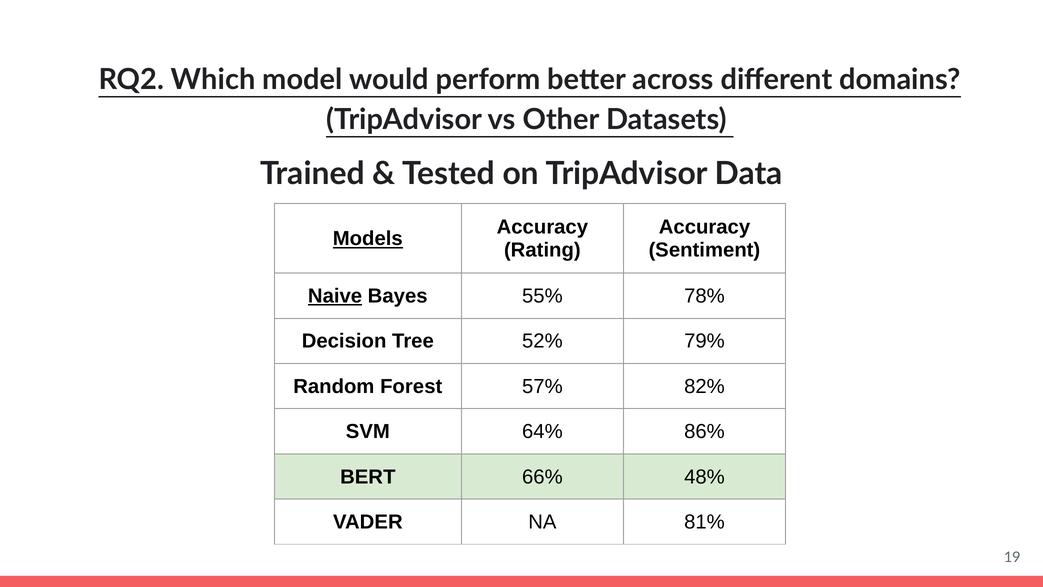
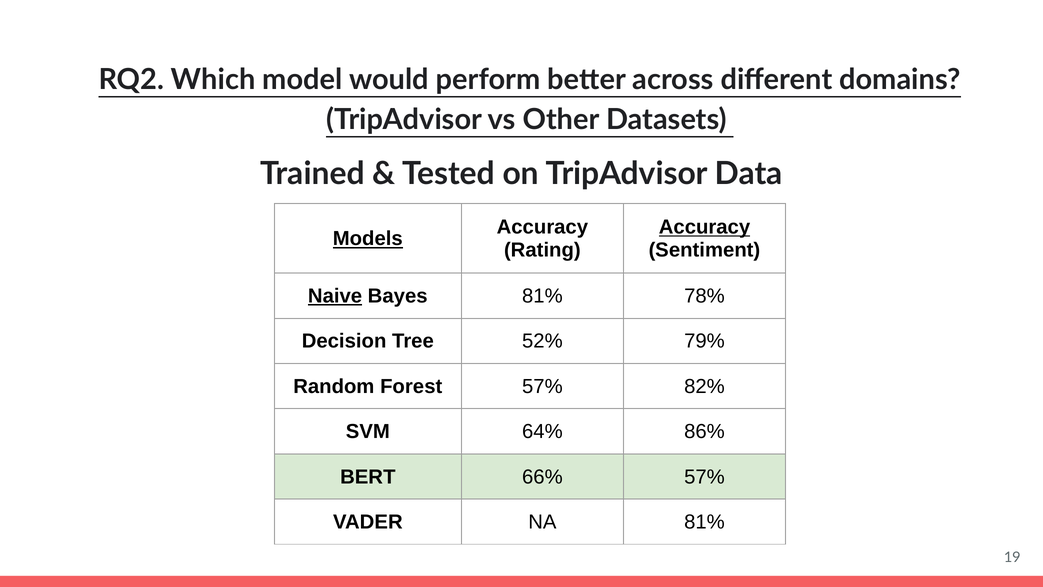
Accuracy underline: none -> present (705, 227)
Bayes 55%: 55% -> 81% (542, 296)
66% 48%: 48% -> 57% (704, 477)
